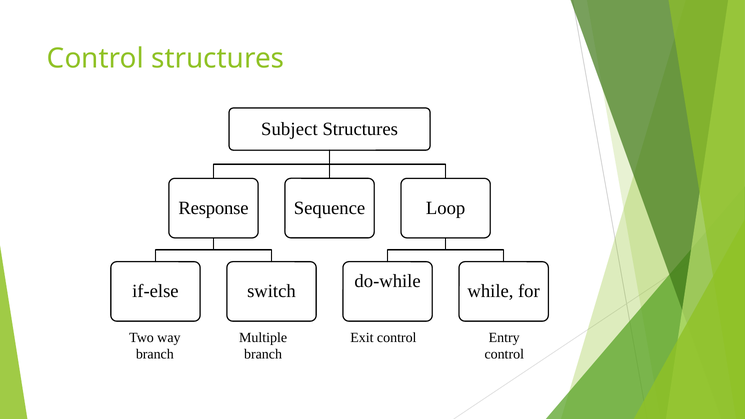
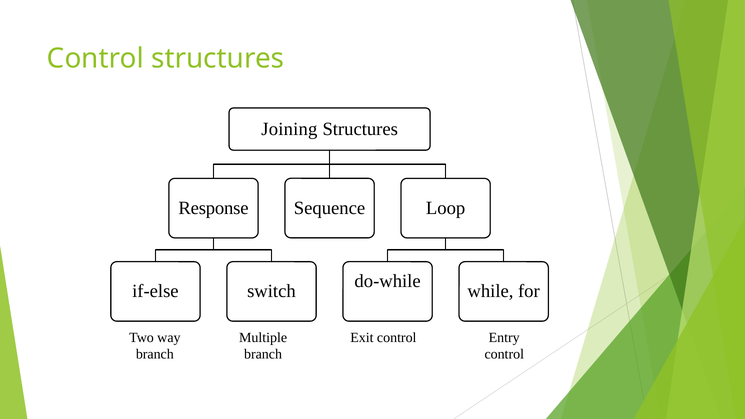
Subject: Subject -> Joining (289, 129)
